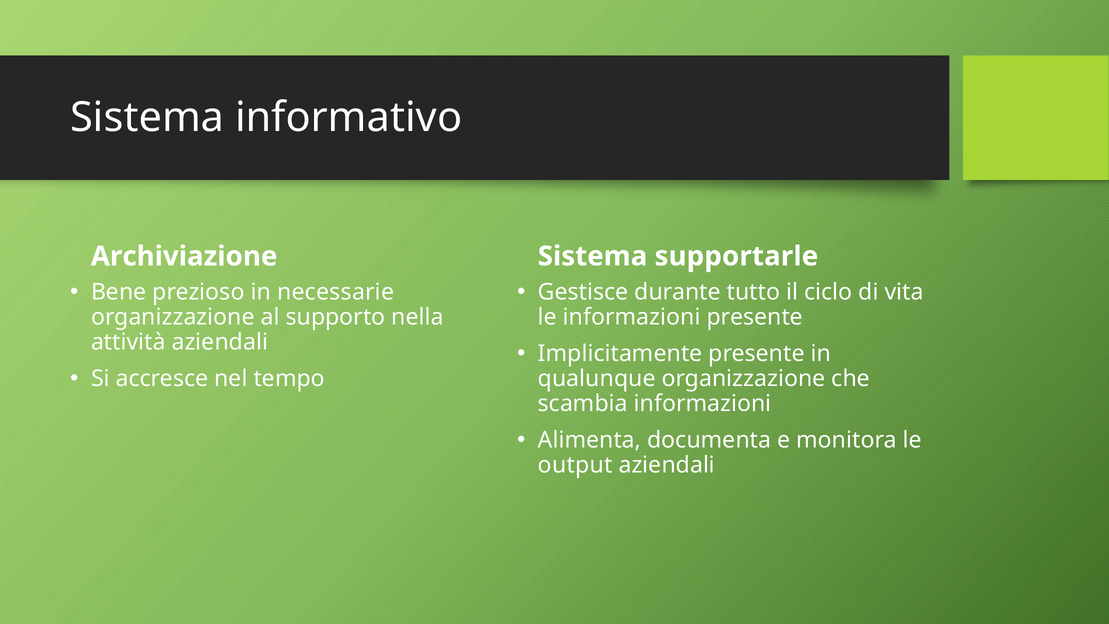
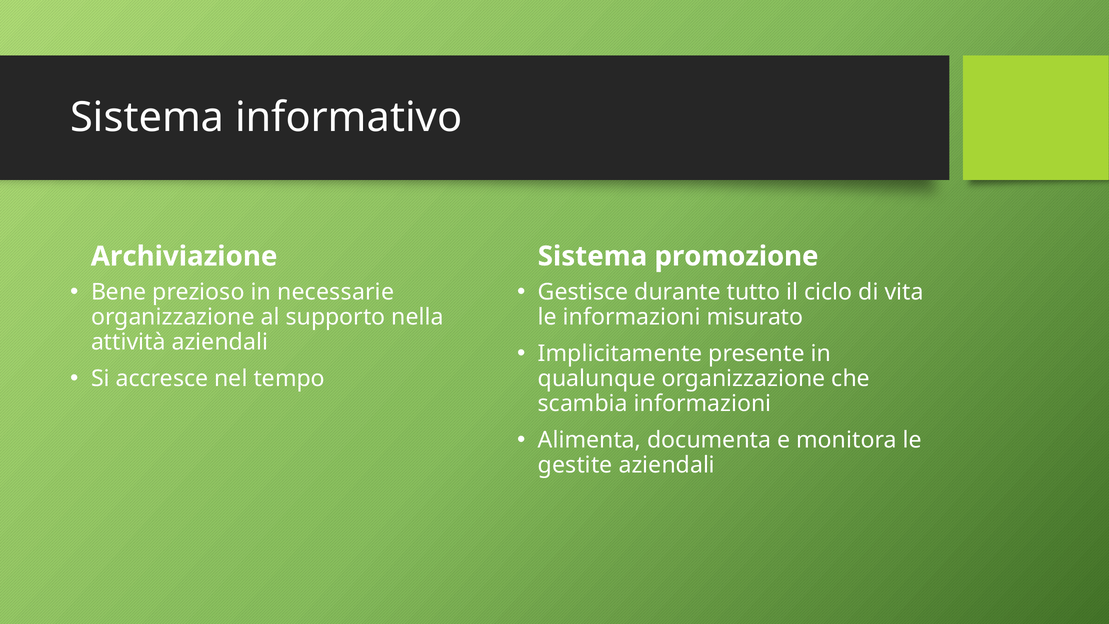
supportarle: supportarle -> promozione (737, 256)
informazioni presente: presente -> misurato (755, 317)
output: output -> gestite (575, 465)
